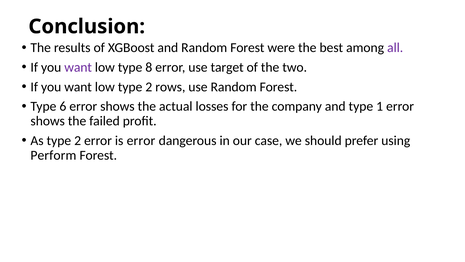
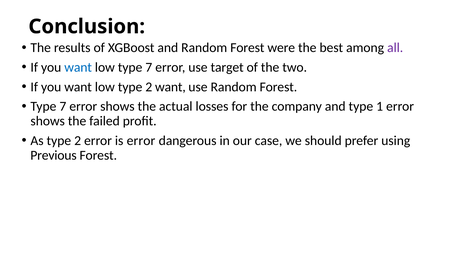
want colour: purple -> blue (78, 67)
low type 8: 8 -> 7 (149, 67)
2 rows: rows -> want (170, 87)
6: 6 -> 7 (63, 106)
Perform: Perform -> Previous (54, 155)
